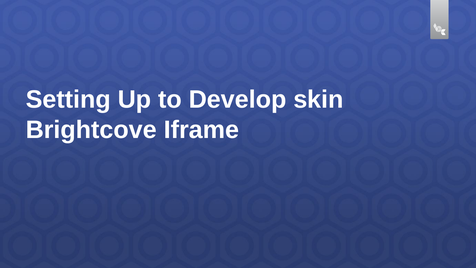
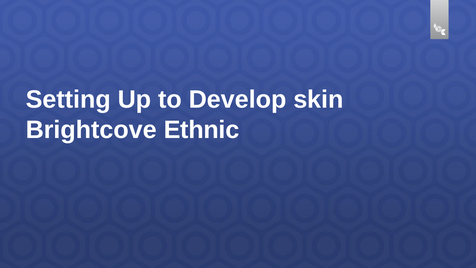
Iframe: Iframe -> Ethnic (202, 130)
